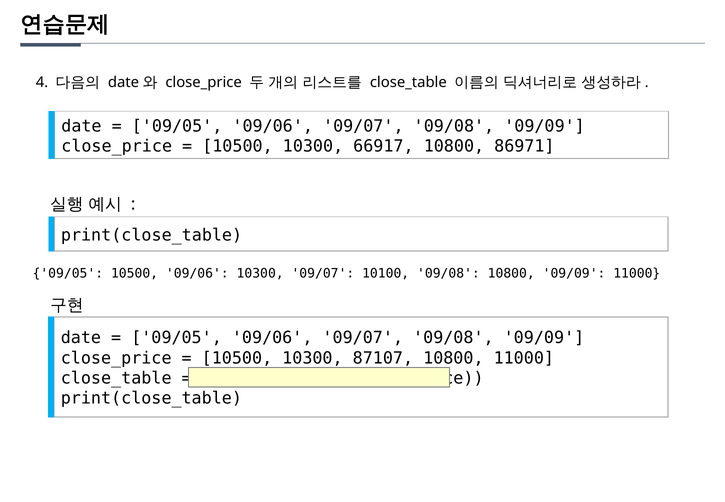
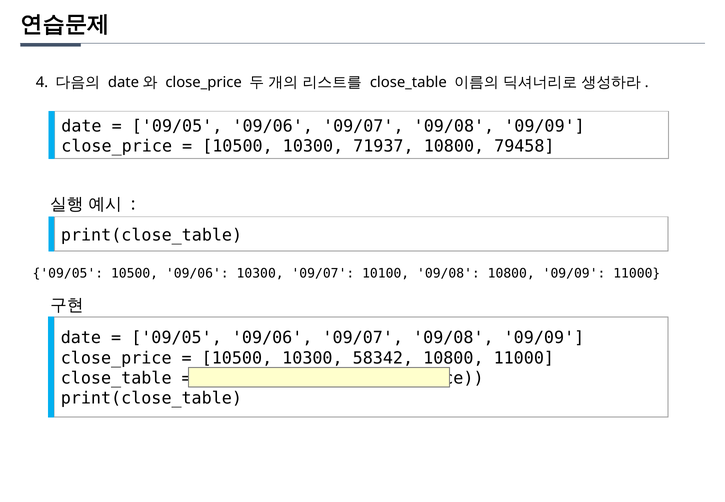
66917: 66917 -> 71937 (383, 146)
86971: 86971 -> 79458 (524, 146)
87107: 87107 -> 58342 (383, 358)
